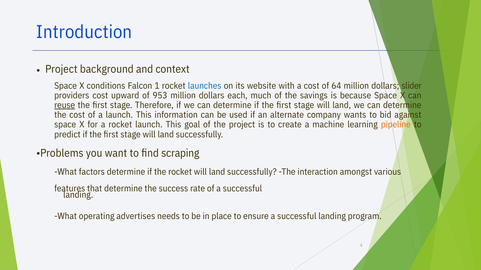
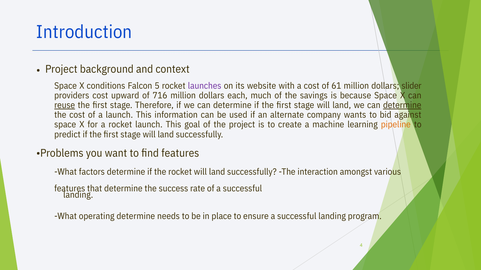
1: 1 -> 5 (157, 86)
launches colour: blue -> purple (205, 86)
64: 64 -> 61 (336, 86)
953: 953 -> 716 (160, 96)
determine underline: none -> present (402, 105)
find scraping: scraping -> features (180, 154)
operating advertises: advertises -> determine (136, 217)
